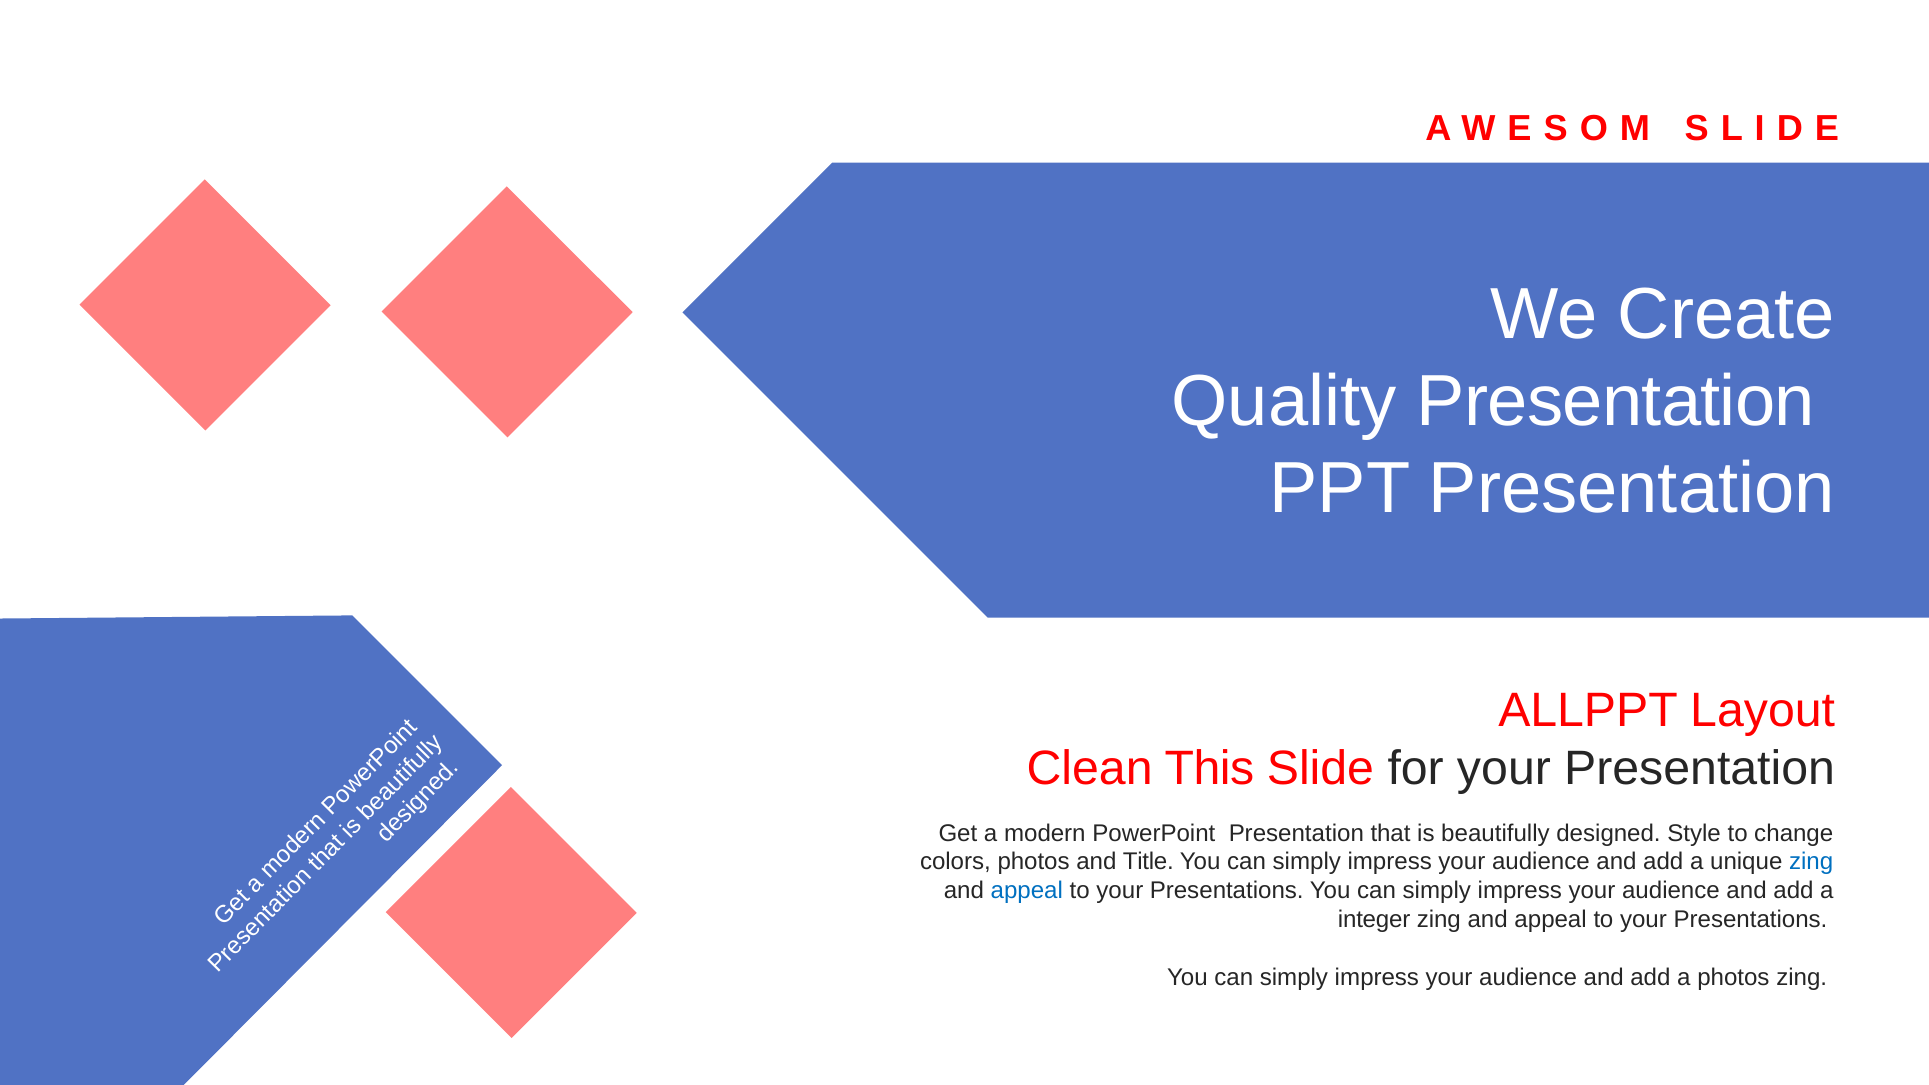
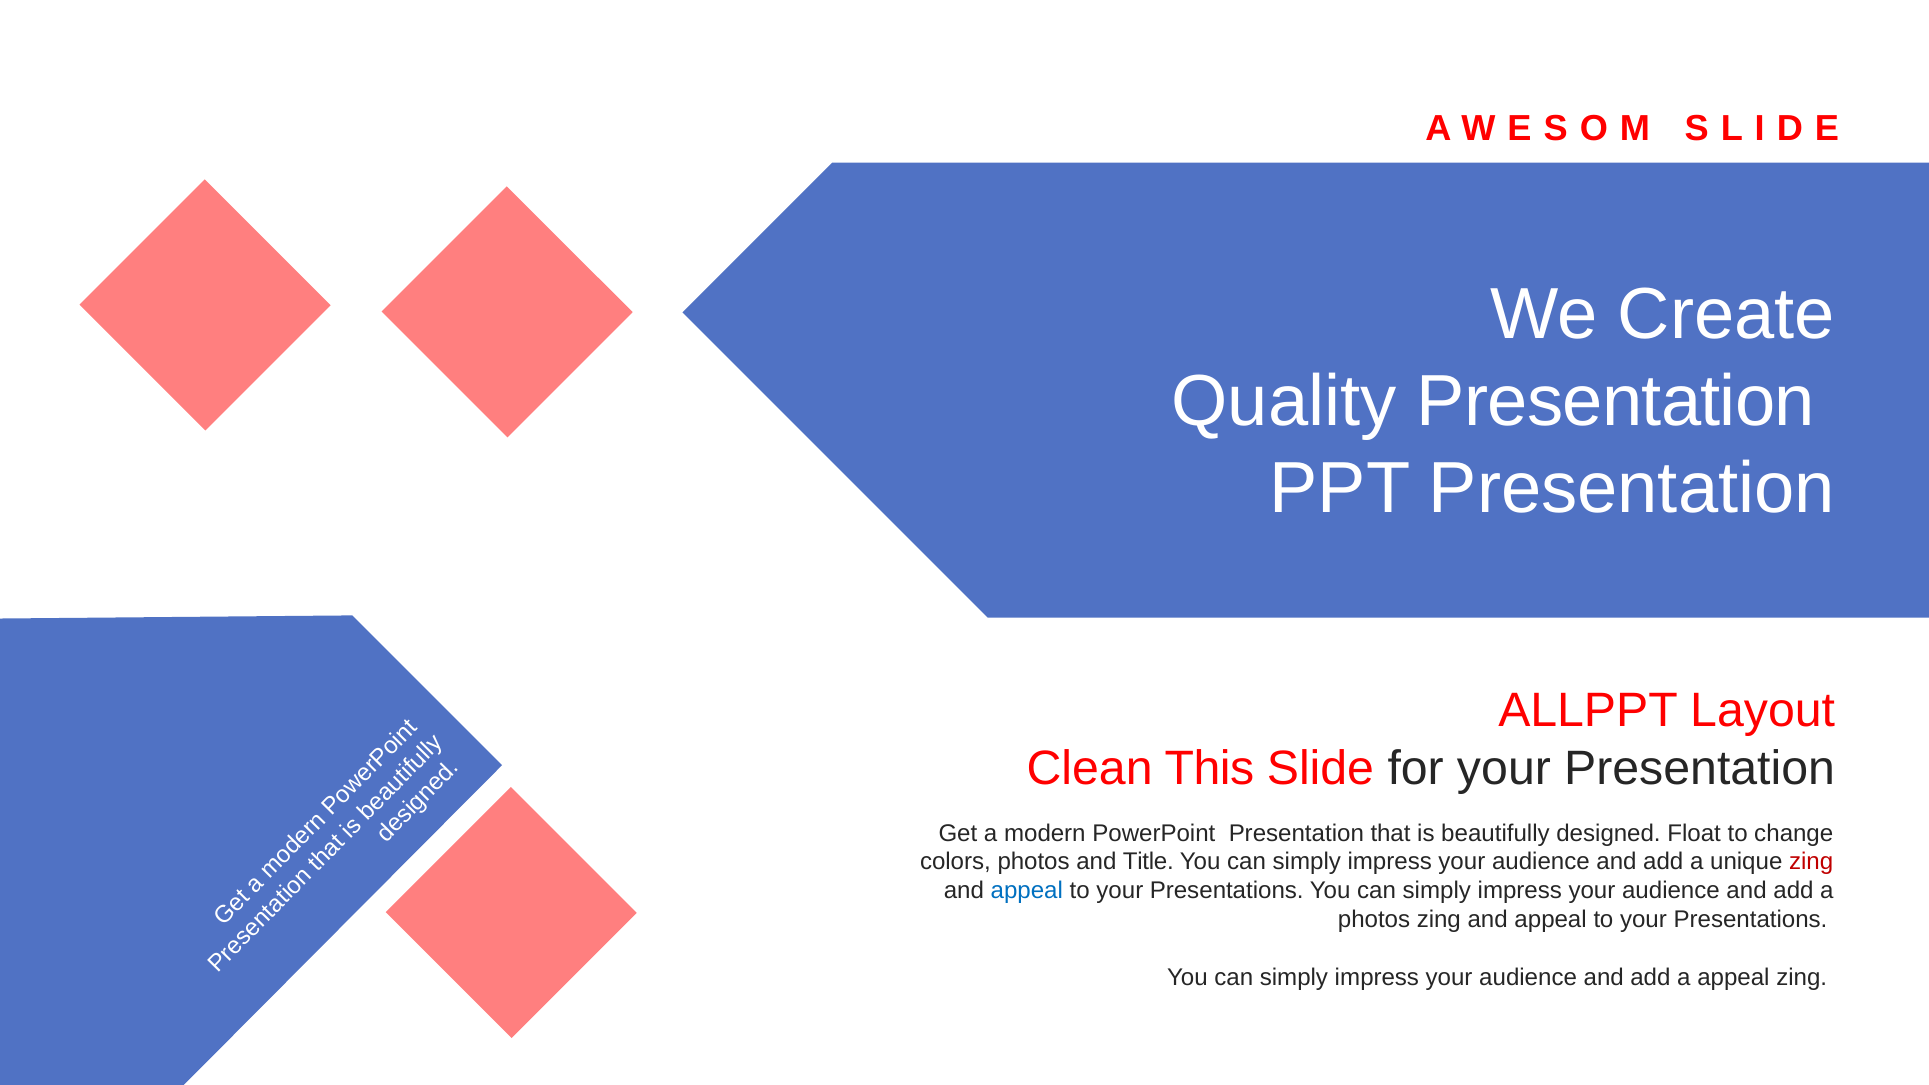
Style: Style -> Float (1694, 833)
zing colour: blue -> red (1811, 862)
integer: integer -> photos (1374, 920)
a photos: photos -> appeal (1733, 978)
